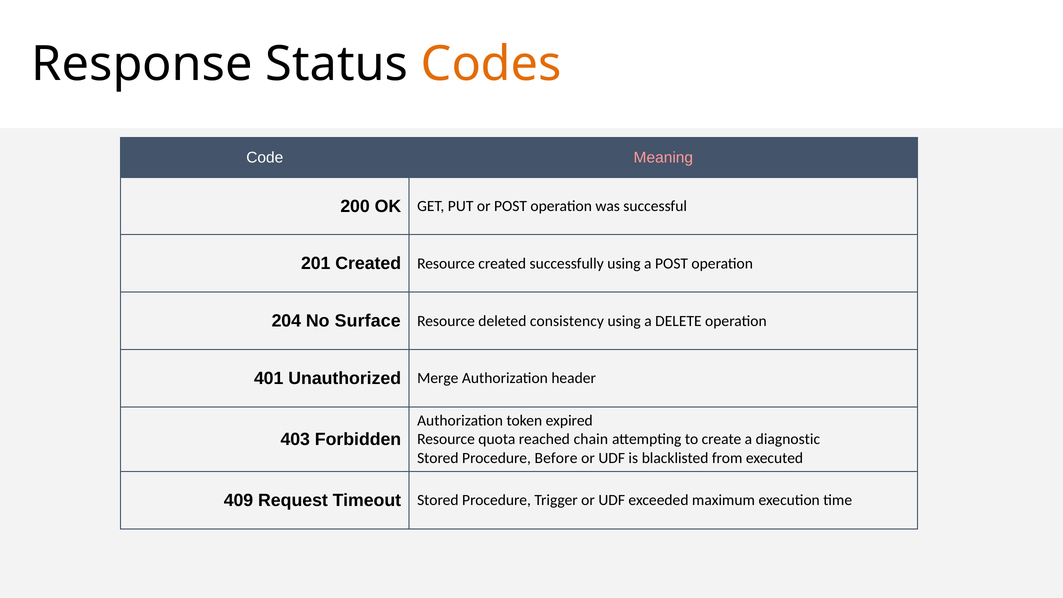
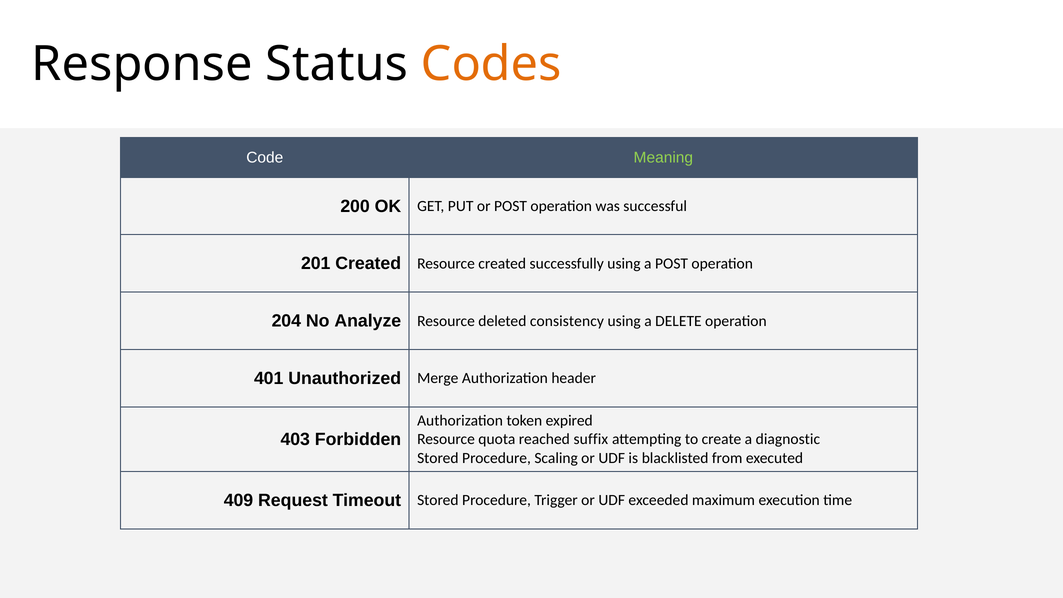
Meaning colour: pink -> light green (663, 158)
Surface: Surface -> Analyze (368, 321)
chain: chain -> suffix (591, 439)
Before: Before -> Scaling (556, 458)
